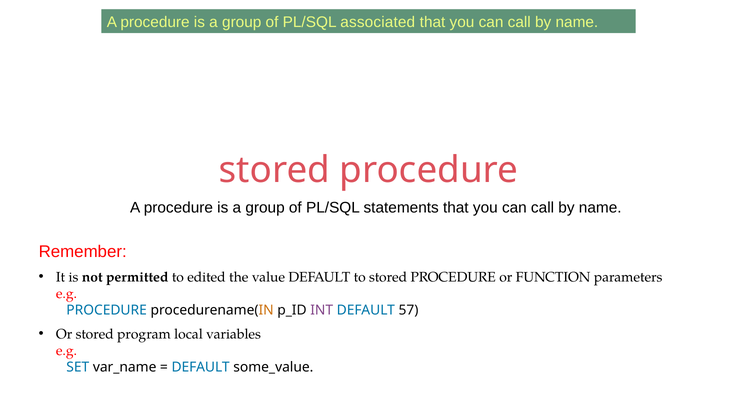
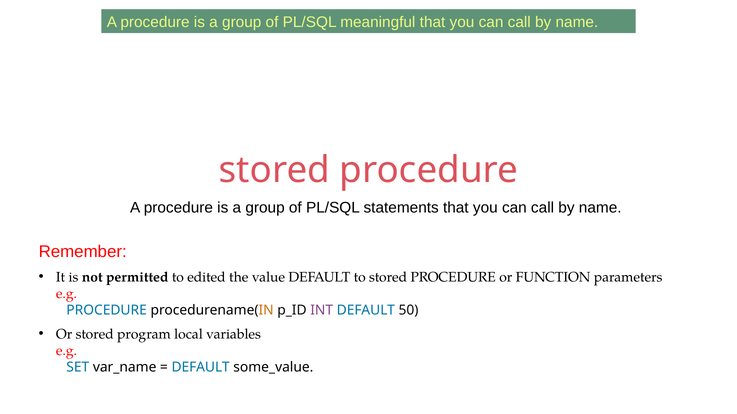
associated: associated -> meaningful (378, 22)
57: 57 -> 50 (408, 311)
